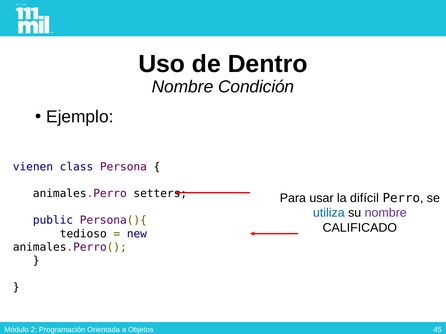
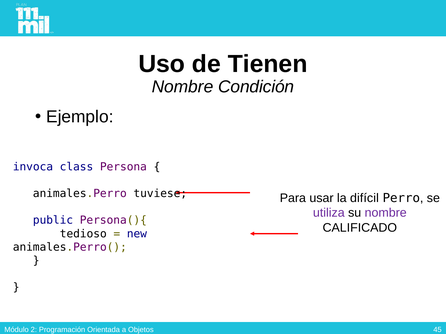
Dentro: Dentro -> Tienen (268, 64)
vienen: vienen -> invoca (33, 167)
setters: setters -> tuviese (160, 194)
utiliza colour: blue -> purple (329, 213)
